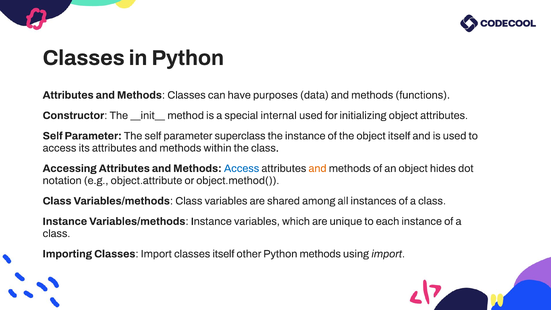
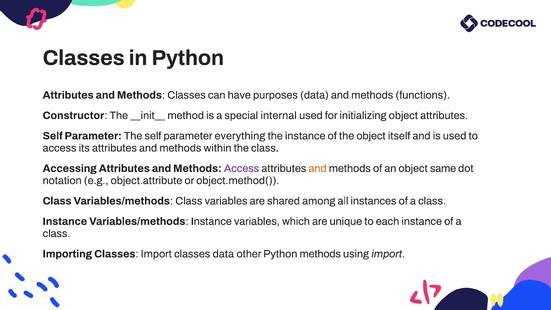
superclass: superclass -> everything (240, 136)
Access colour: blue -> purple (242, 168)
hides: hides -> same (443, 168)
classes itself: itself -> data (223, 254)
